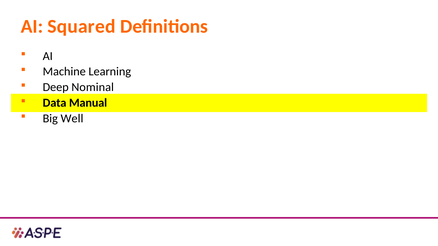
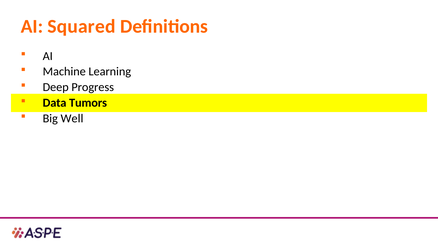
Nominal: Nominal -> Progress (93, 87)
Manual: Manual -> Tumors (88, 103)
